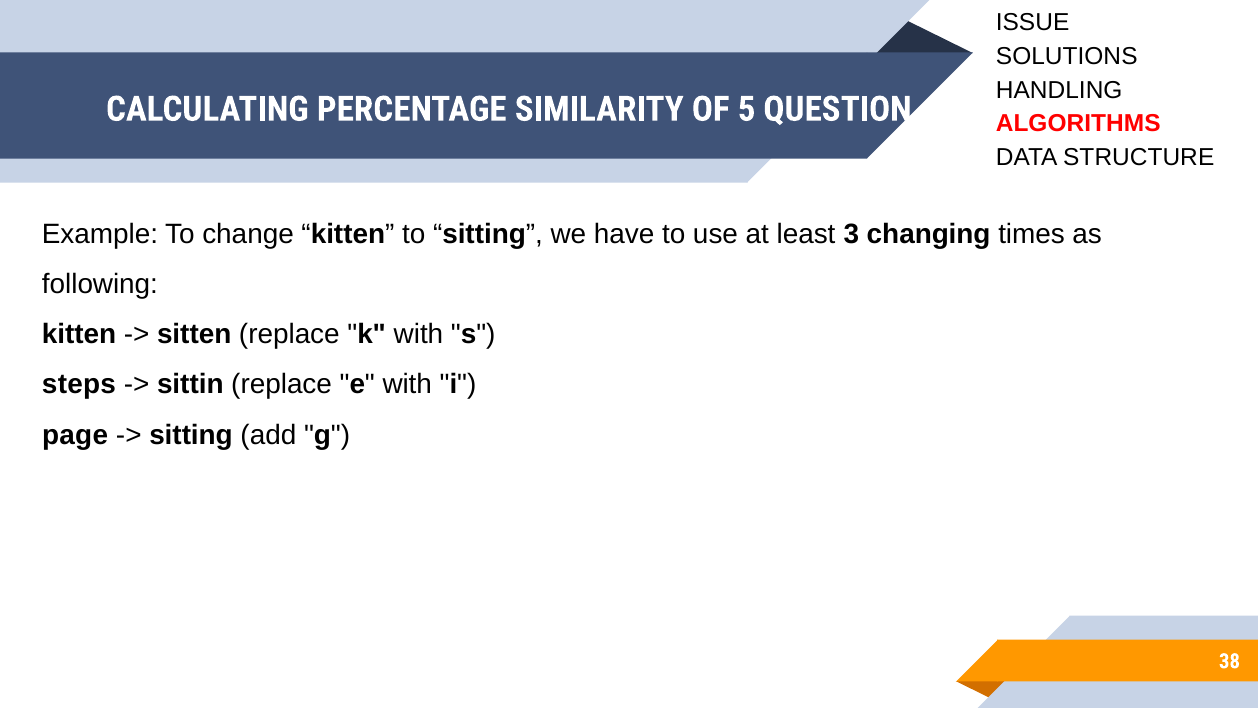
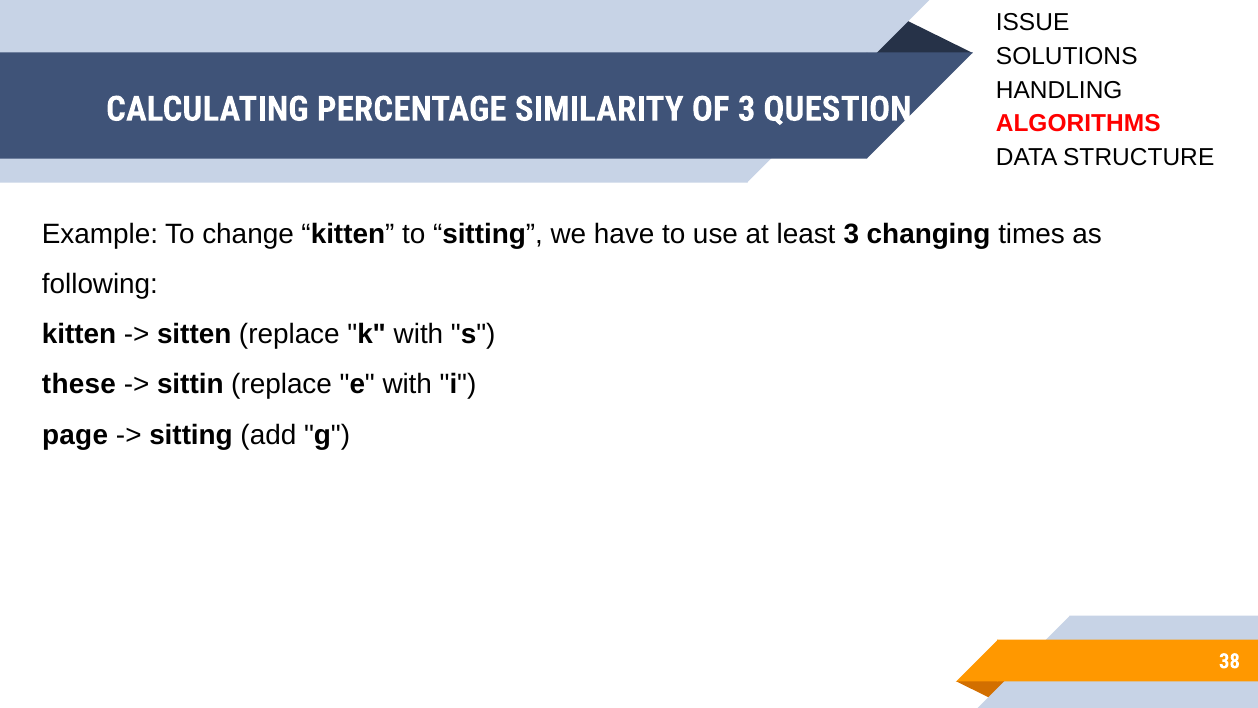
OF 5: 5 -> 3 (747, 109)
steps: steps -> these (79, 385)
